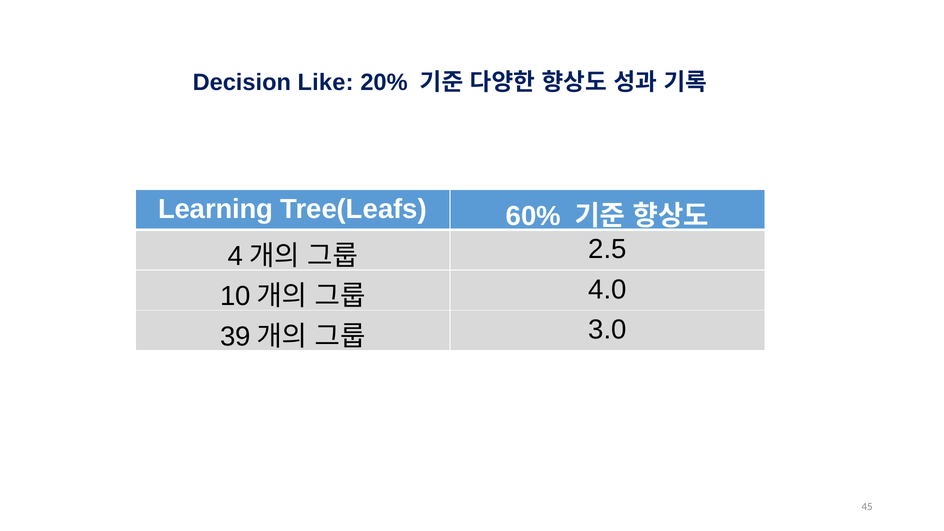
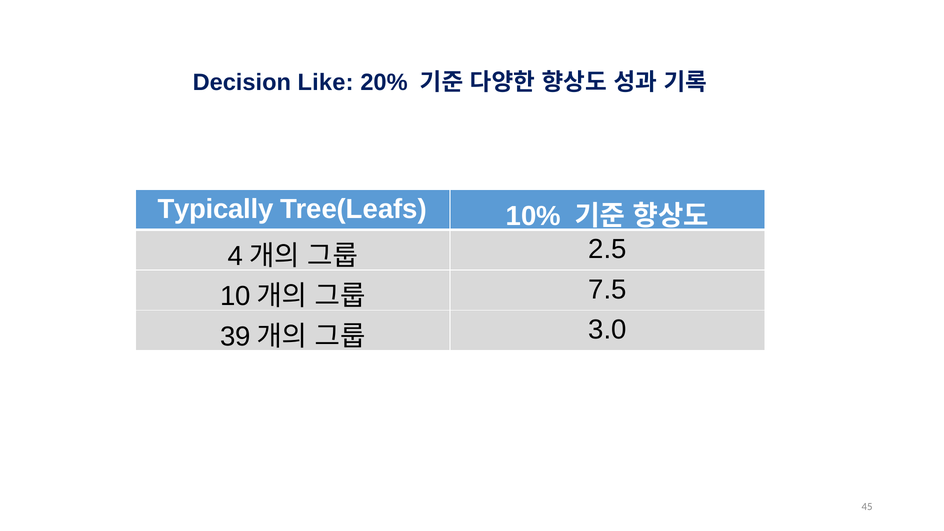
Learning: Learning -> Typically (216, 209)
60%: 60% -> 10% (533, 216)
4.0: 4.0 -> 7.5 (607, 289)
